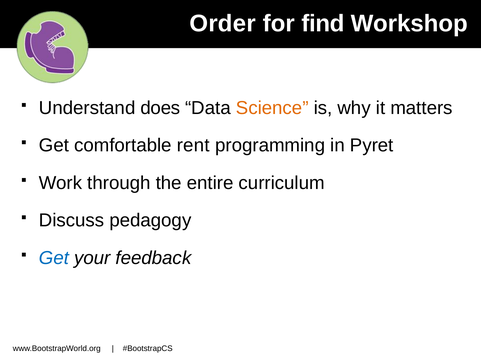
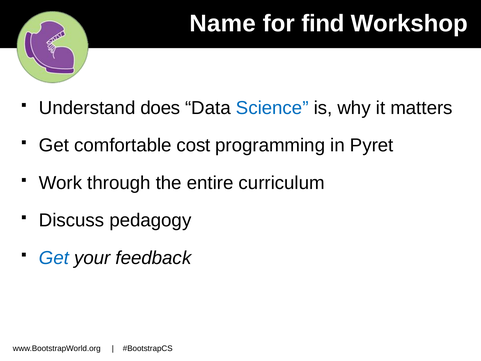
Order: Order -> Name (223, 24)
Science colour: orange -> blue (272, 108)
rent: rent -> cost (193, 145)
